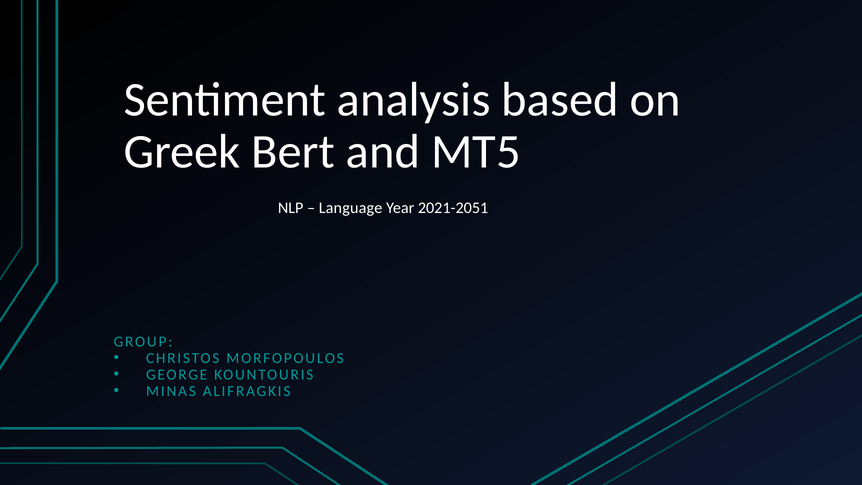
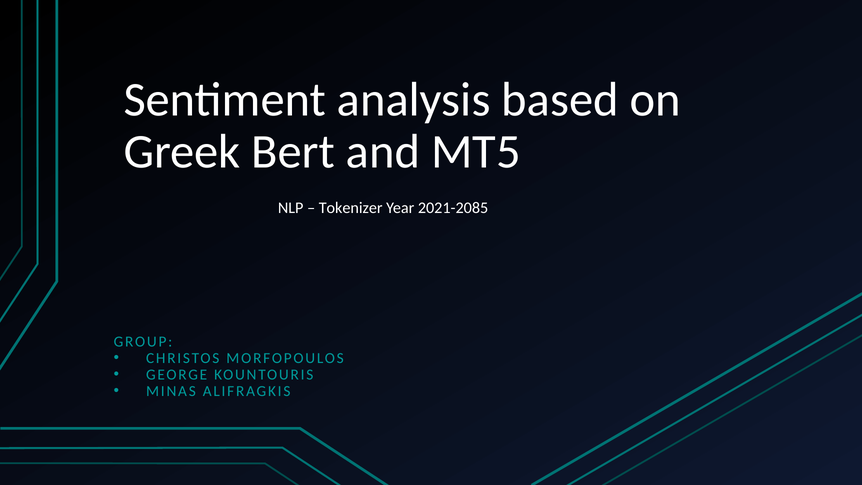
Language: Language -> Tokenizer (351, 208)
2021-2051: 2021-2051 -> 2021-2085 (453, 208)
